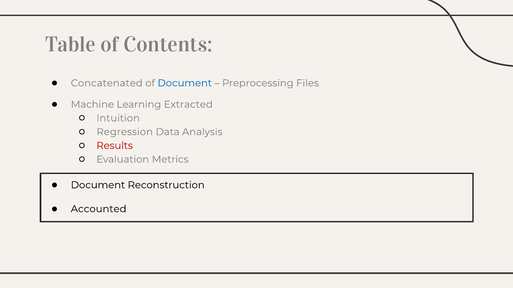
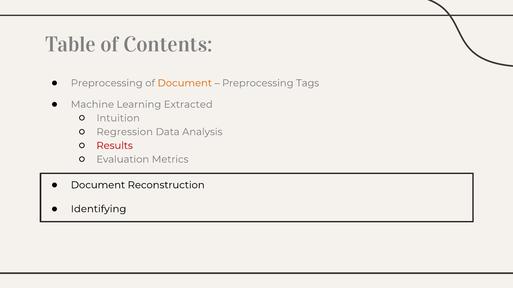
Concatenated: Concatenated -> Preprocessing (107, 83)
Document colour: blue -> orange (185, 83)
Files: Files -> Tags (308, 83)
Accounted: Accounted -> Identifying (99, 209)
